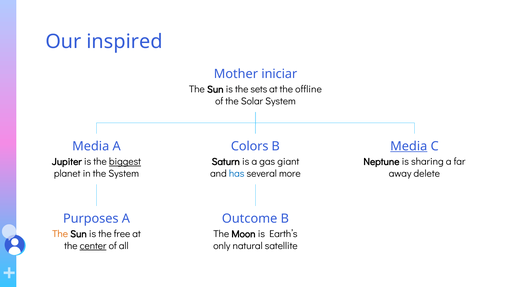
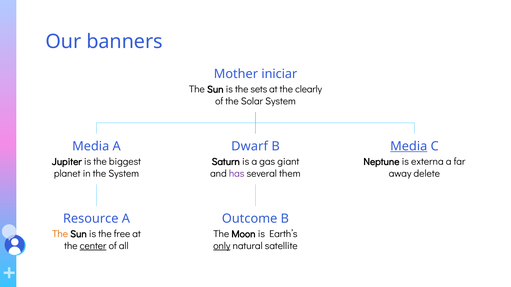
inspired: inspired -> banners (125, 42)
offline: offline -> clearly (309, 89)
Colors: Colors -> Dwarf (250, 146)
biggest underline: present -> none (125, 162)
sharing: sharing -> externa (427, 162)
has colour: blue -> purple (237, 174)
more: more -> them (290, 174)
Purposes: Purposes -> Resource (91, 219)
only underline: none -> present (222, 246)
